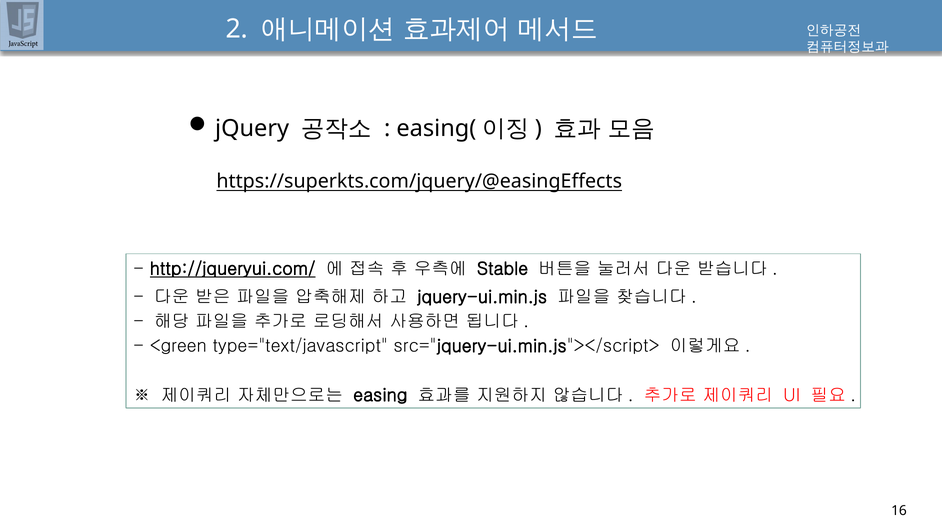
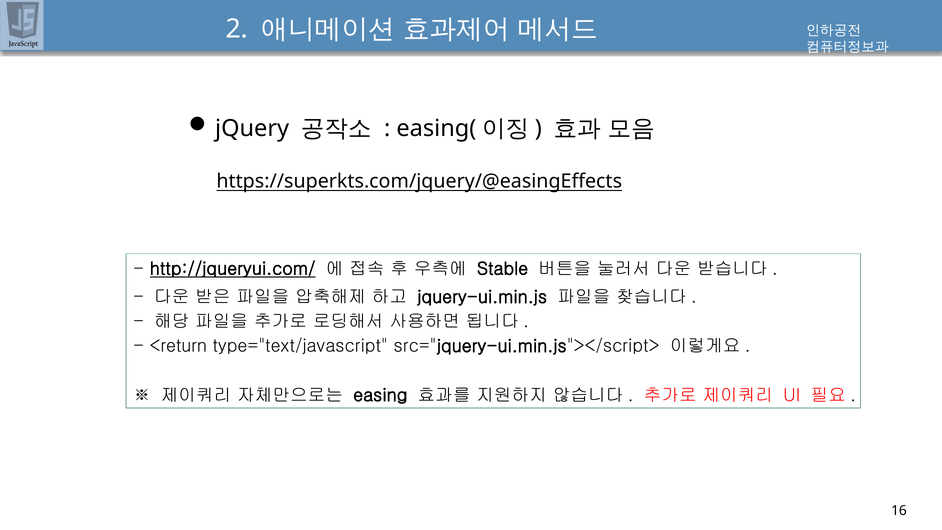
<green: <green -> <return (178, 346)
